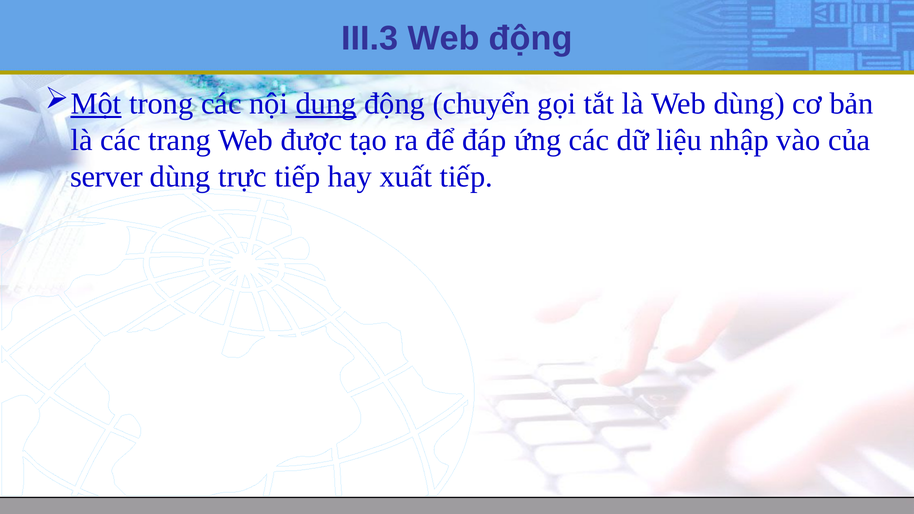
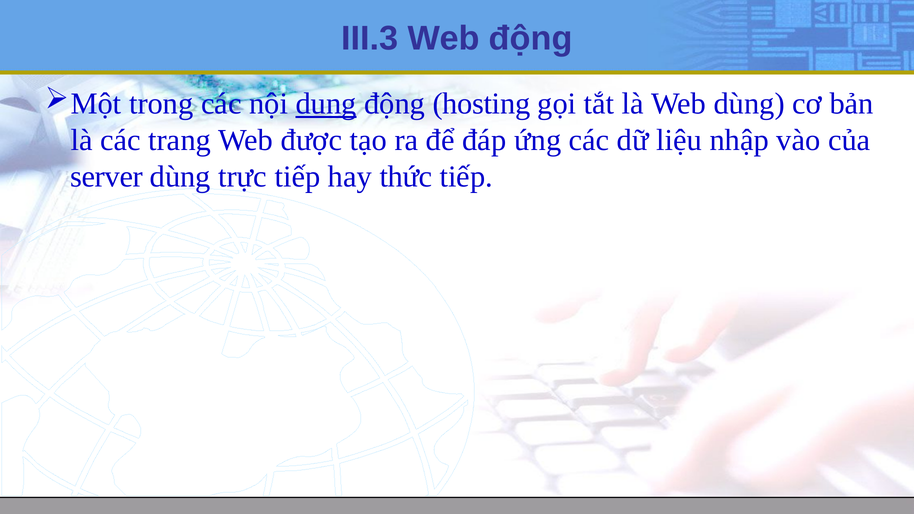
Một underline: present -> none (96, 104)
chuyển: chuyển -> hosting (481, 104)
xuất: xuất -> thức (406, 177)
